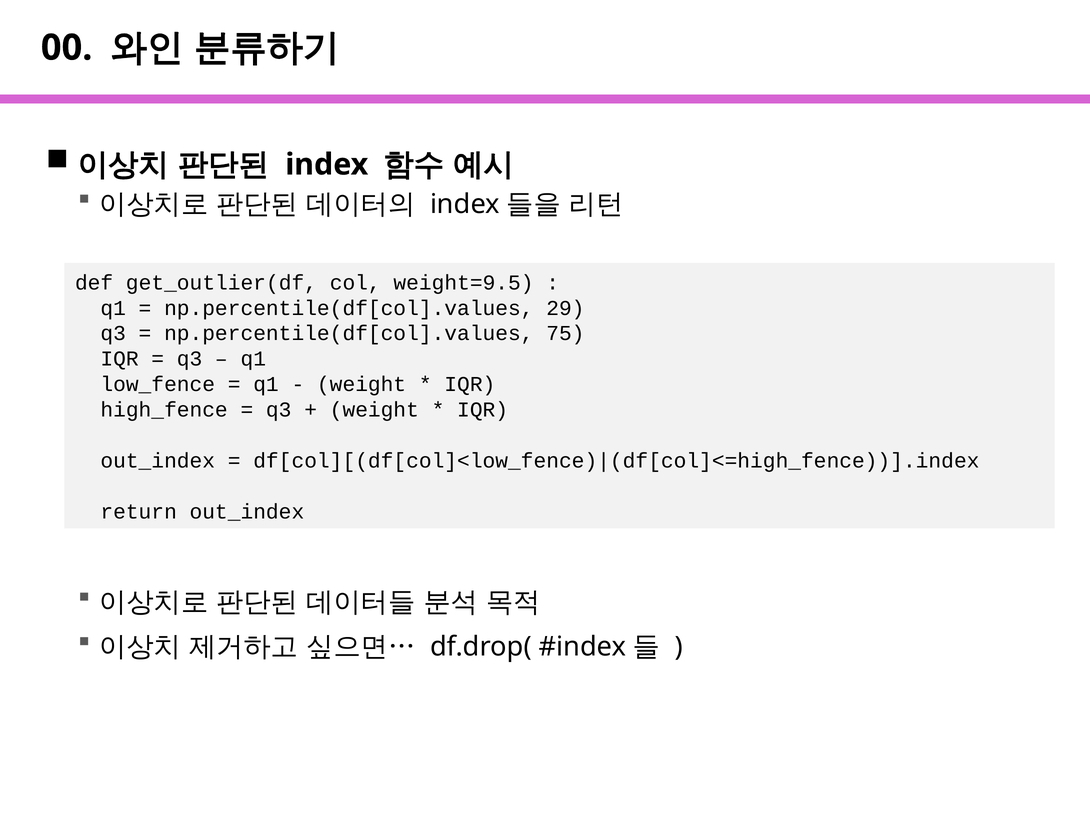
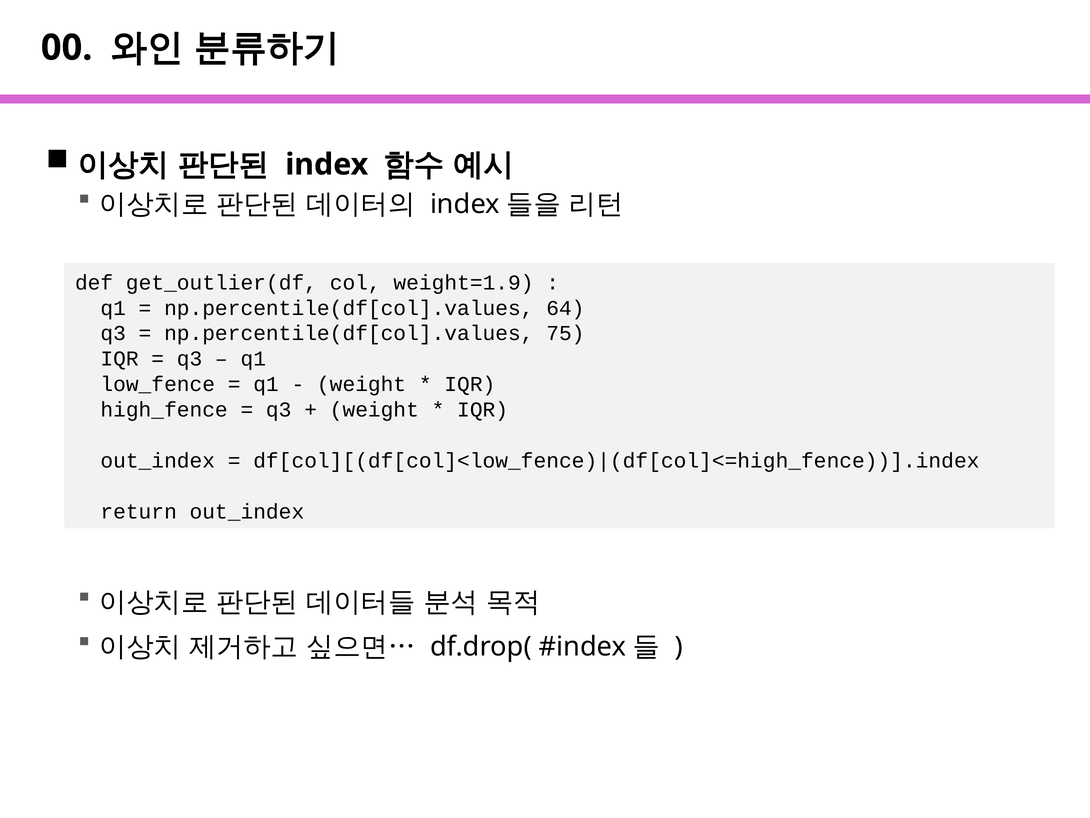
weight=9.5: weight=9.5 -> weight=1.9 (464, 282)
29: 29 -> 64 (565, 308)
